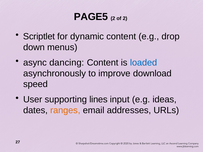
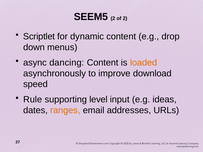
PAGE5: PAGE5 -> SEEM5 (91, 17)
loaded colour: blue -> orange (144, 63)
User: User -> Rule (33, 100)
lines: lines -> level (98, 100)
